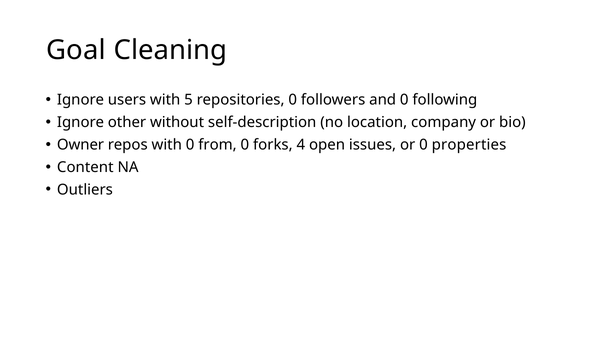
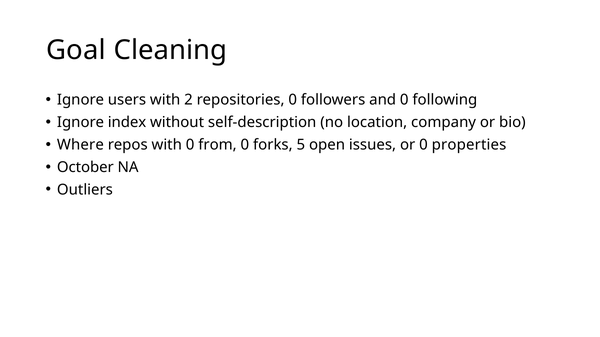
5: 5 -> 2 (189, 100)
other: other -> index (127, 123)
Owner: Owner -> Where (80, 145)
4: 4 -> 5 (301, 145)
Content: Content -> October (85, 167)
